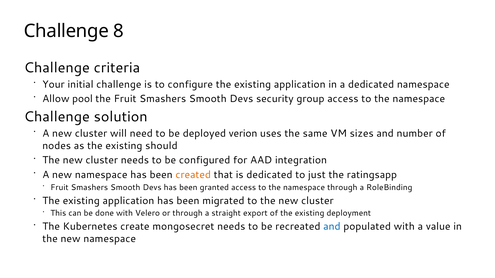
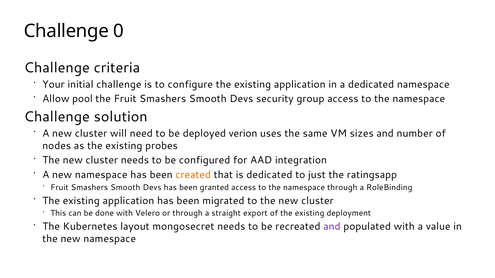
8: 8 -> 0 (118, 31)
should: should -> probes (161, 146)
create: create -> layout (135, 227)
and colour: blue -> purple (332, 227)
